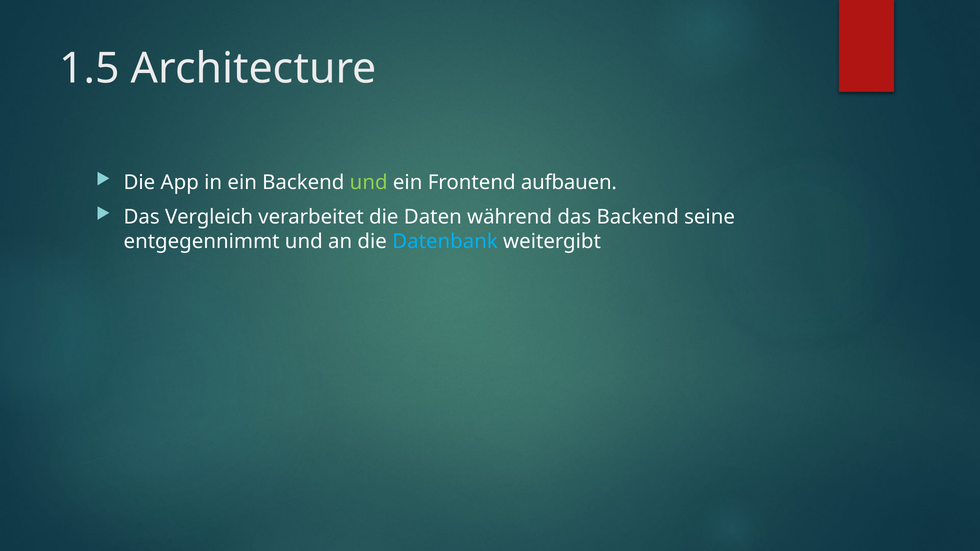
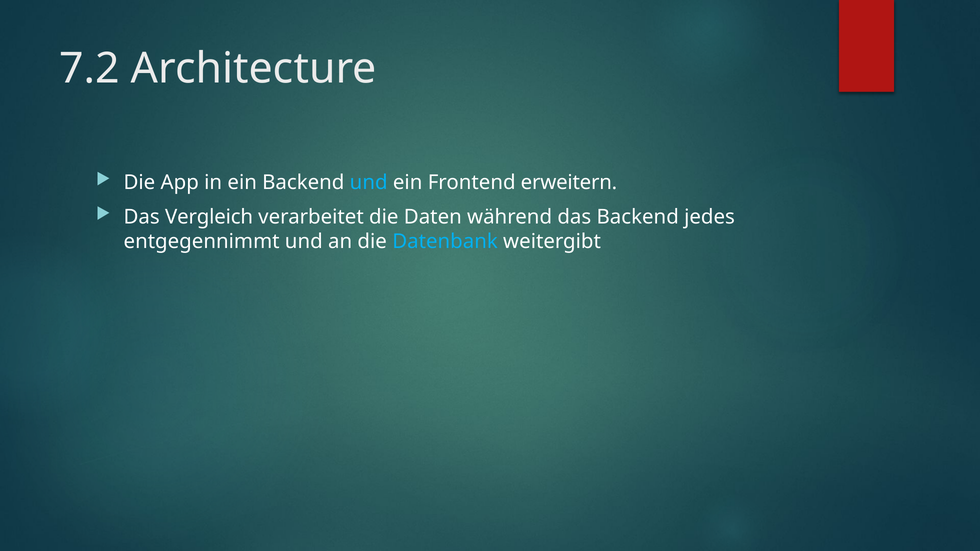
1.5: 1.5 -> 7.2 (90, 69)
und colour: light green -> light blue (369, 182)
aufbauen: aufbauen -> erweitern (569, 182)
seine: seine -> jedes (710, 217)
